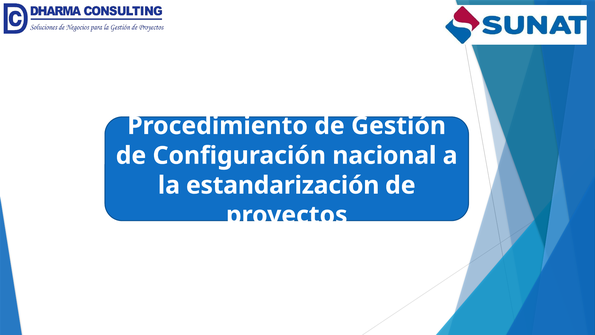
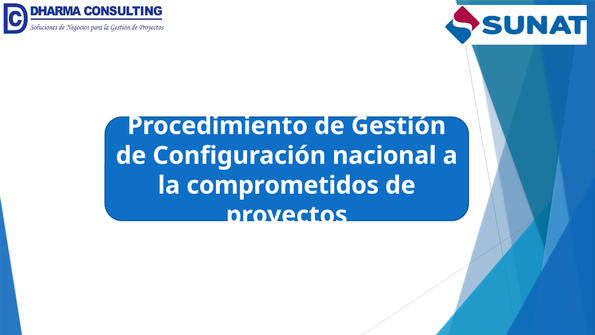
estandarización: estandarización -> comprometidos (283, 185)
